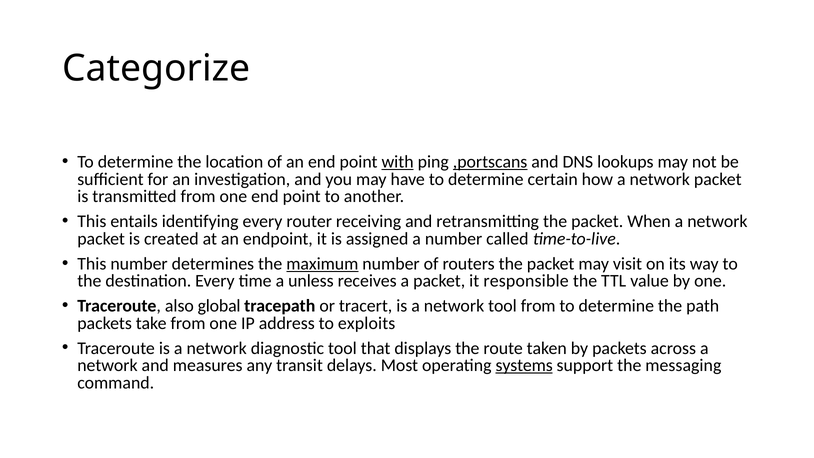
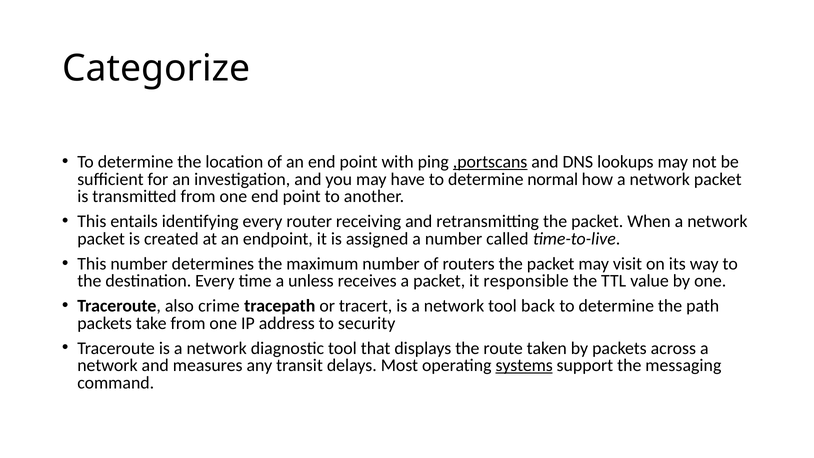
with underline: present -> none (398, 162)
certain: certain -> normal (553, 179)
maximum underline: present -> none (322, 264)
global: global -> crime (219, 306)
tool from: from -> back (538, 306)
exploits: exploits -> security (367, 323)
